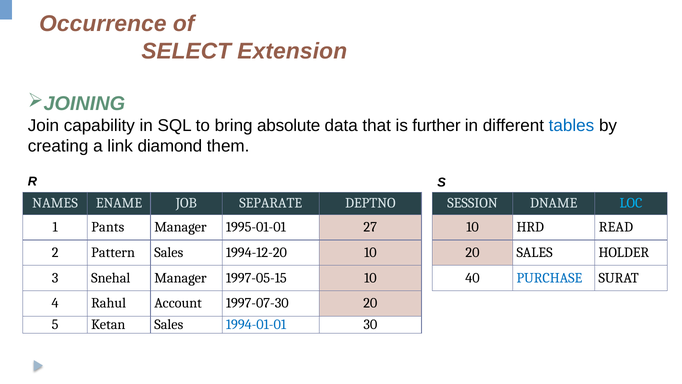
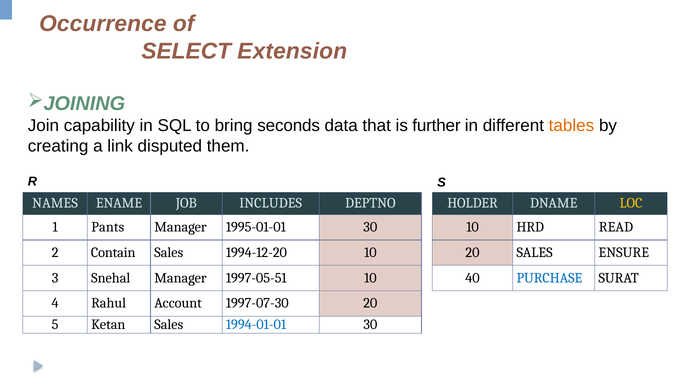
absolute: absolute -> seconds (289, 126)
tables colour: blue -> orange (571, 126)
diamond: diamond -> disputed (170, 146)
SEPARATE: SEPARATE -> INCLUDES (271, 203)
SESSION: SESSION -> HOLDER (473, 203)
LOC colour: light blue -> yellow (631, 203)
1995-01-01 27: 27 -> 30 (370, 227)
Pattern: Pattern -> Contain (113, 252)
HOLDER: HOLDER -> ENSURE (624, 252)
1997-05-15: 1997-05-15 -> 1997-05-51 (256, 278)
